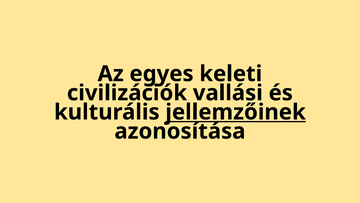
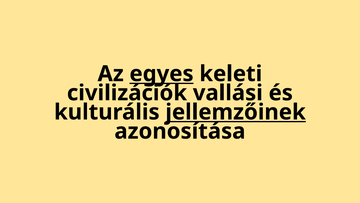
egyes underline: none -> present (162, 74)
